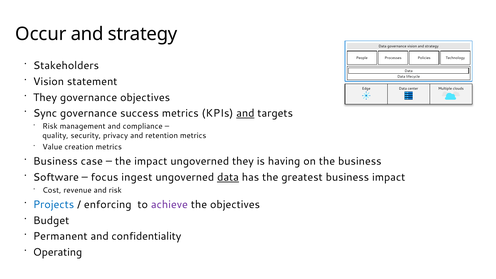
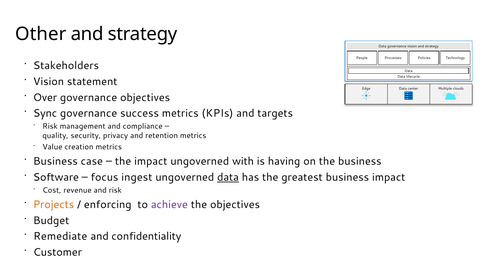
Occur: Occur -> Other (41, 34)
They: They -> Over (45, 97)
and underline: present -> none (245, 113)
ungoverned they: they -> with (243, 161)
Projects colour: blue -> orange (54, 205)
Permanent: Permanent -> Remediate (60, 236)
Operating: Operating -> Customer (57, 252)
